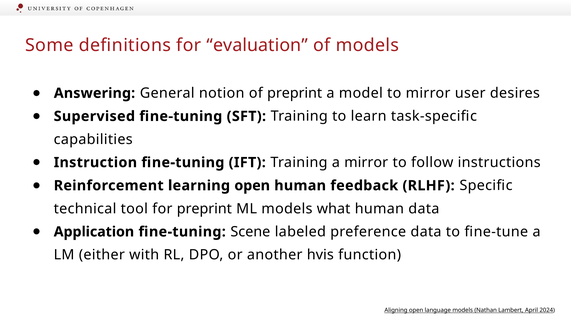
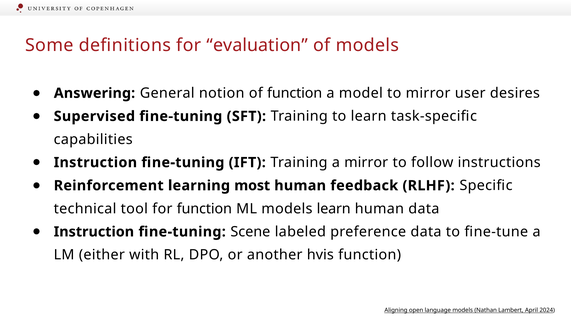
of preprint: preprint -> function (295, 93)
learning open: open -> most (252, 186)
for preprint: preprint -> function (204, 209)
models what: what -> learn (334, 209)
Application: Application -> Instruction (94, 232)
